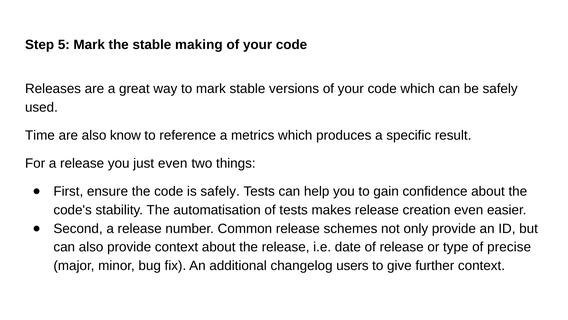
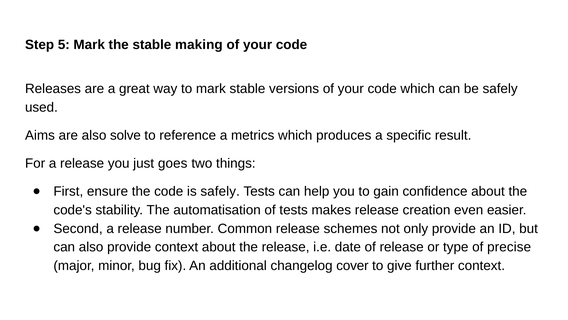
Time: Time -> Aims (40, 135)
know: know -> solve (125, 135)
just even: even -> goes (173, 163)
users: users -> cover (352, 265)
